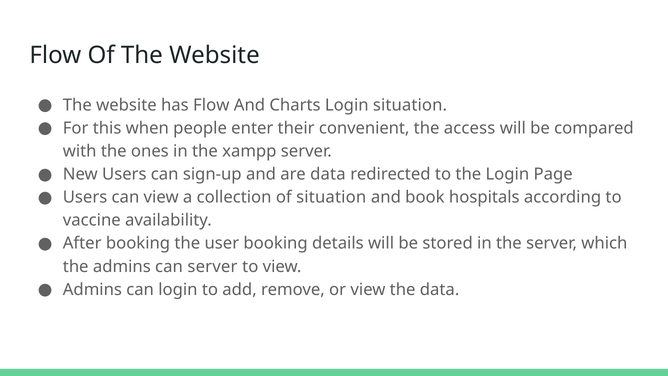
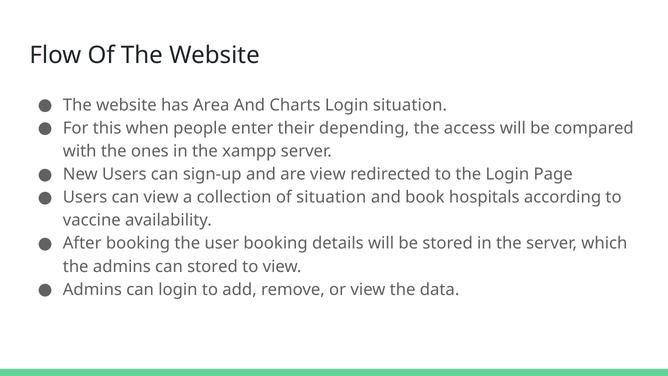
has Flow: Flow -> Area (211, 105)
convenient: convenient -> depending (364, 128)
are data: data -> view (328, 174)
can server: server -> stored (213, 266)
